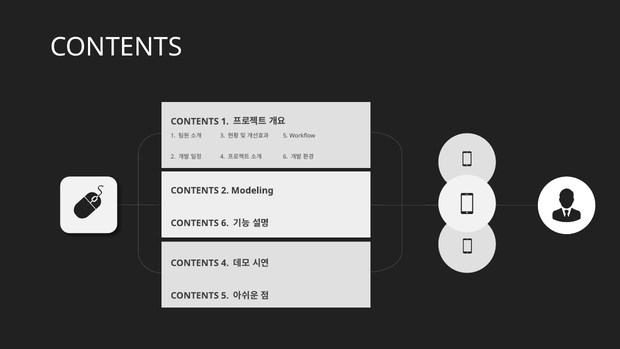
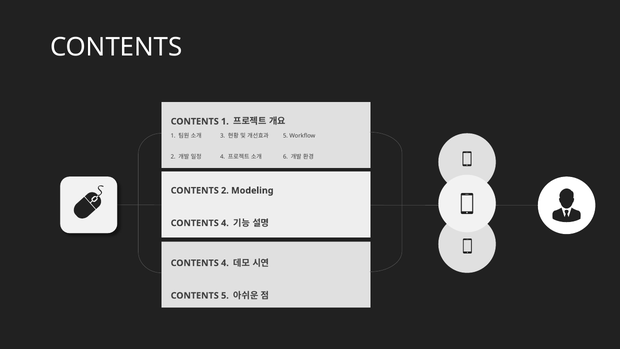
6: 6 -> 4 (225, 223)
